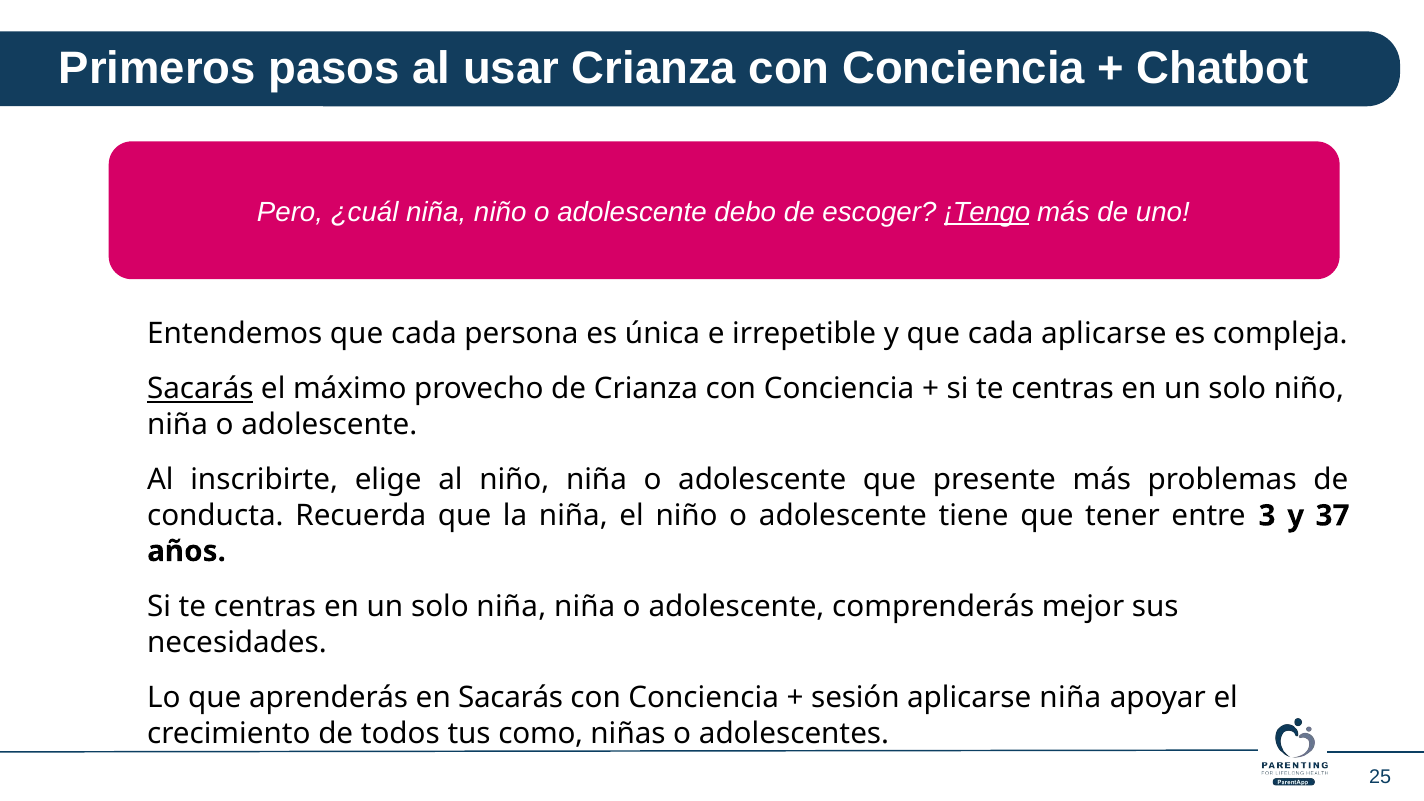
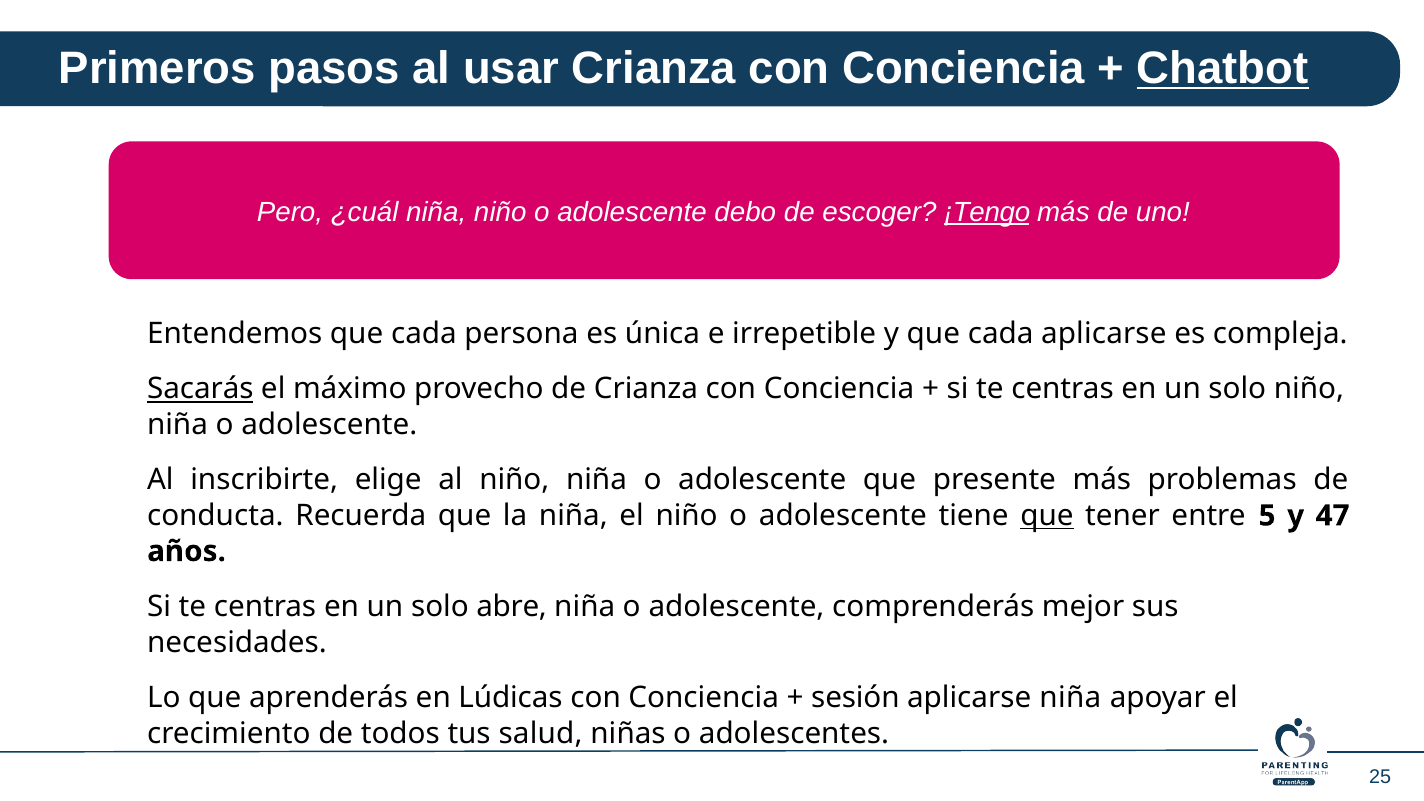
Chatbot underline: none -> present (1223, 68)
que underline: none -> present (1047, 516)
3: 3 -> 5 (1267, 516)
37: 37 -> 47 (1333, 516)
solo niña: niña -> abre (512, 607)
en Sacarás: Sacarás -> Lúdicas (510, 698)
como: como -> salud (541, 733)
